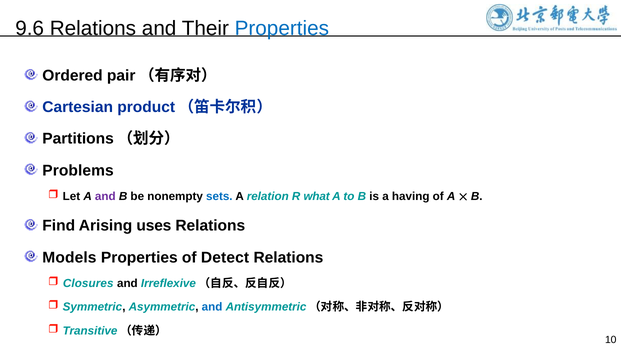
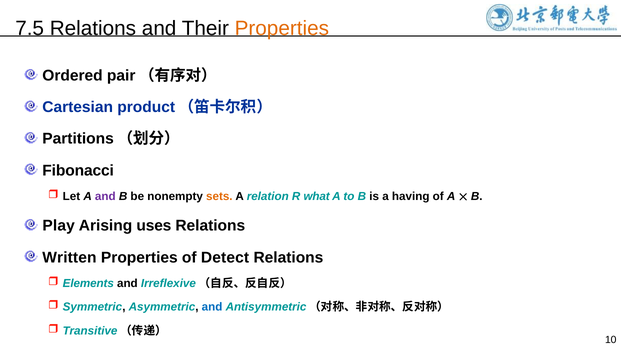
9.6: 9.6 -> 7.5 (30, 29)
Properties colour: blue -> orange (282, 29)
Problems: Problems -> Fibonacci (78, 171)
sets colour: blue -> orange (219, 196)
Find: Find -> Play (59, 226)
Models: Models -> Written (69, 258)
Closures: Closures -> Elements (88, 284)
